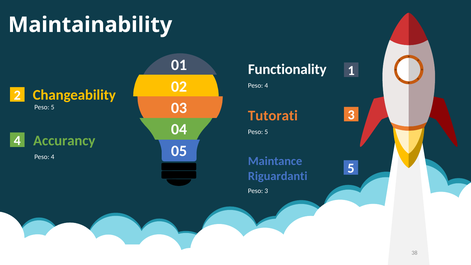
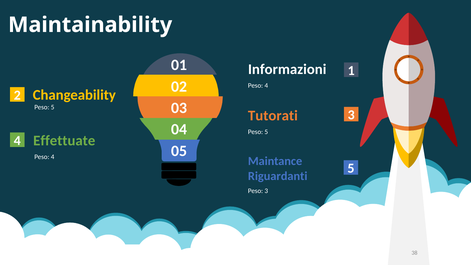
Functionality: Functionality -> Informazioni (287, 69)
Accurancy: Accurancy -> Effettuate (64, 141)
